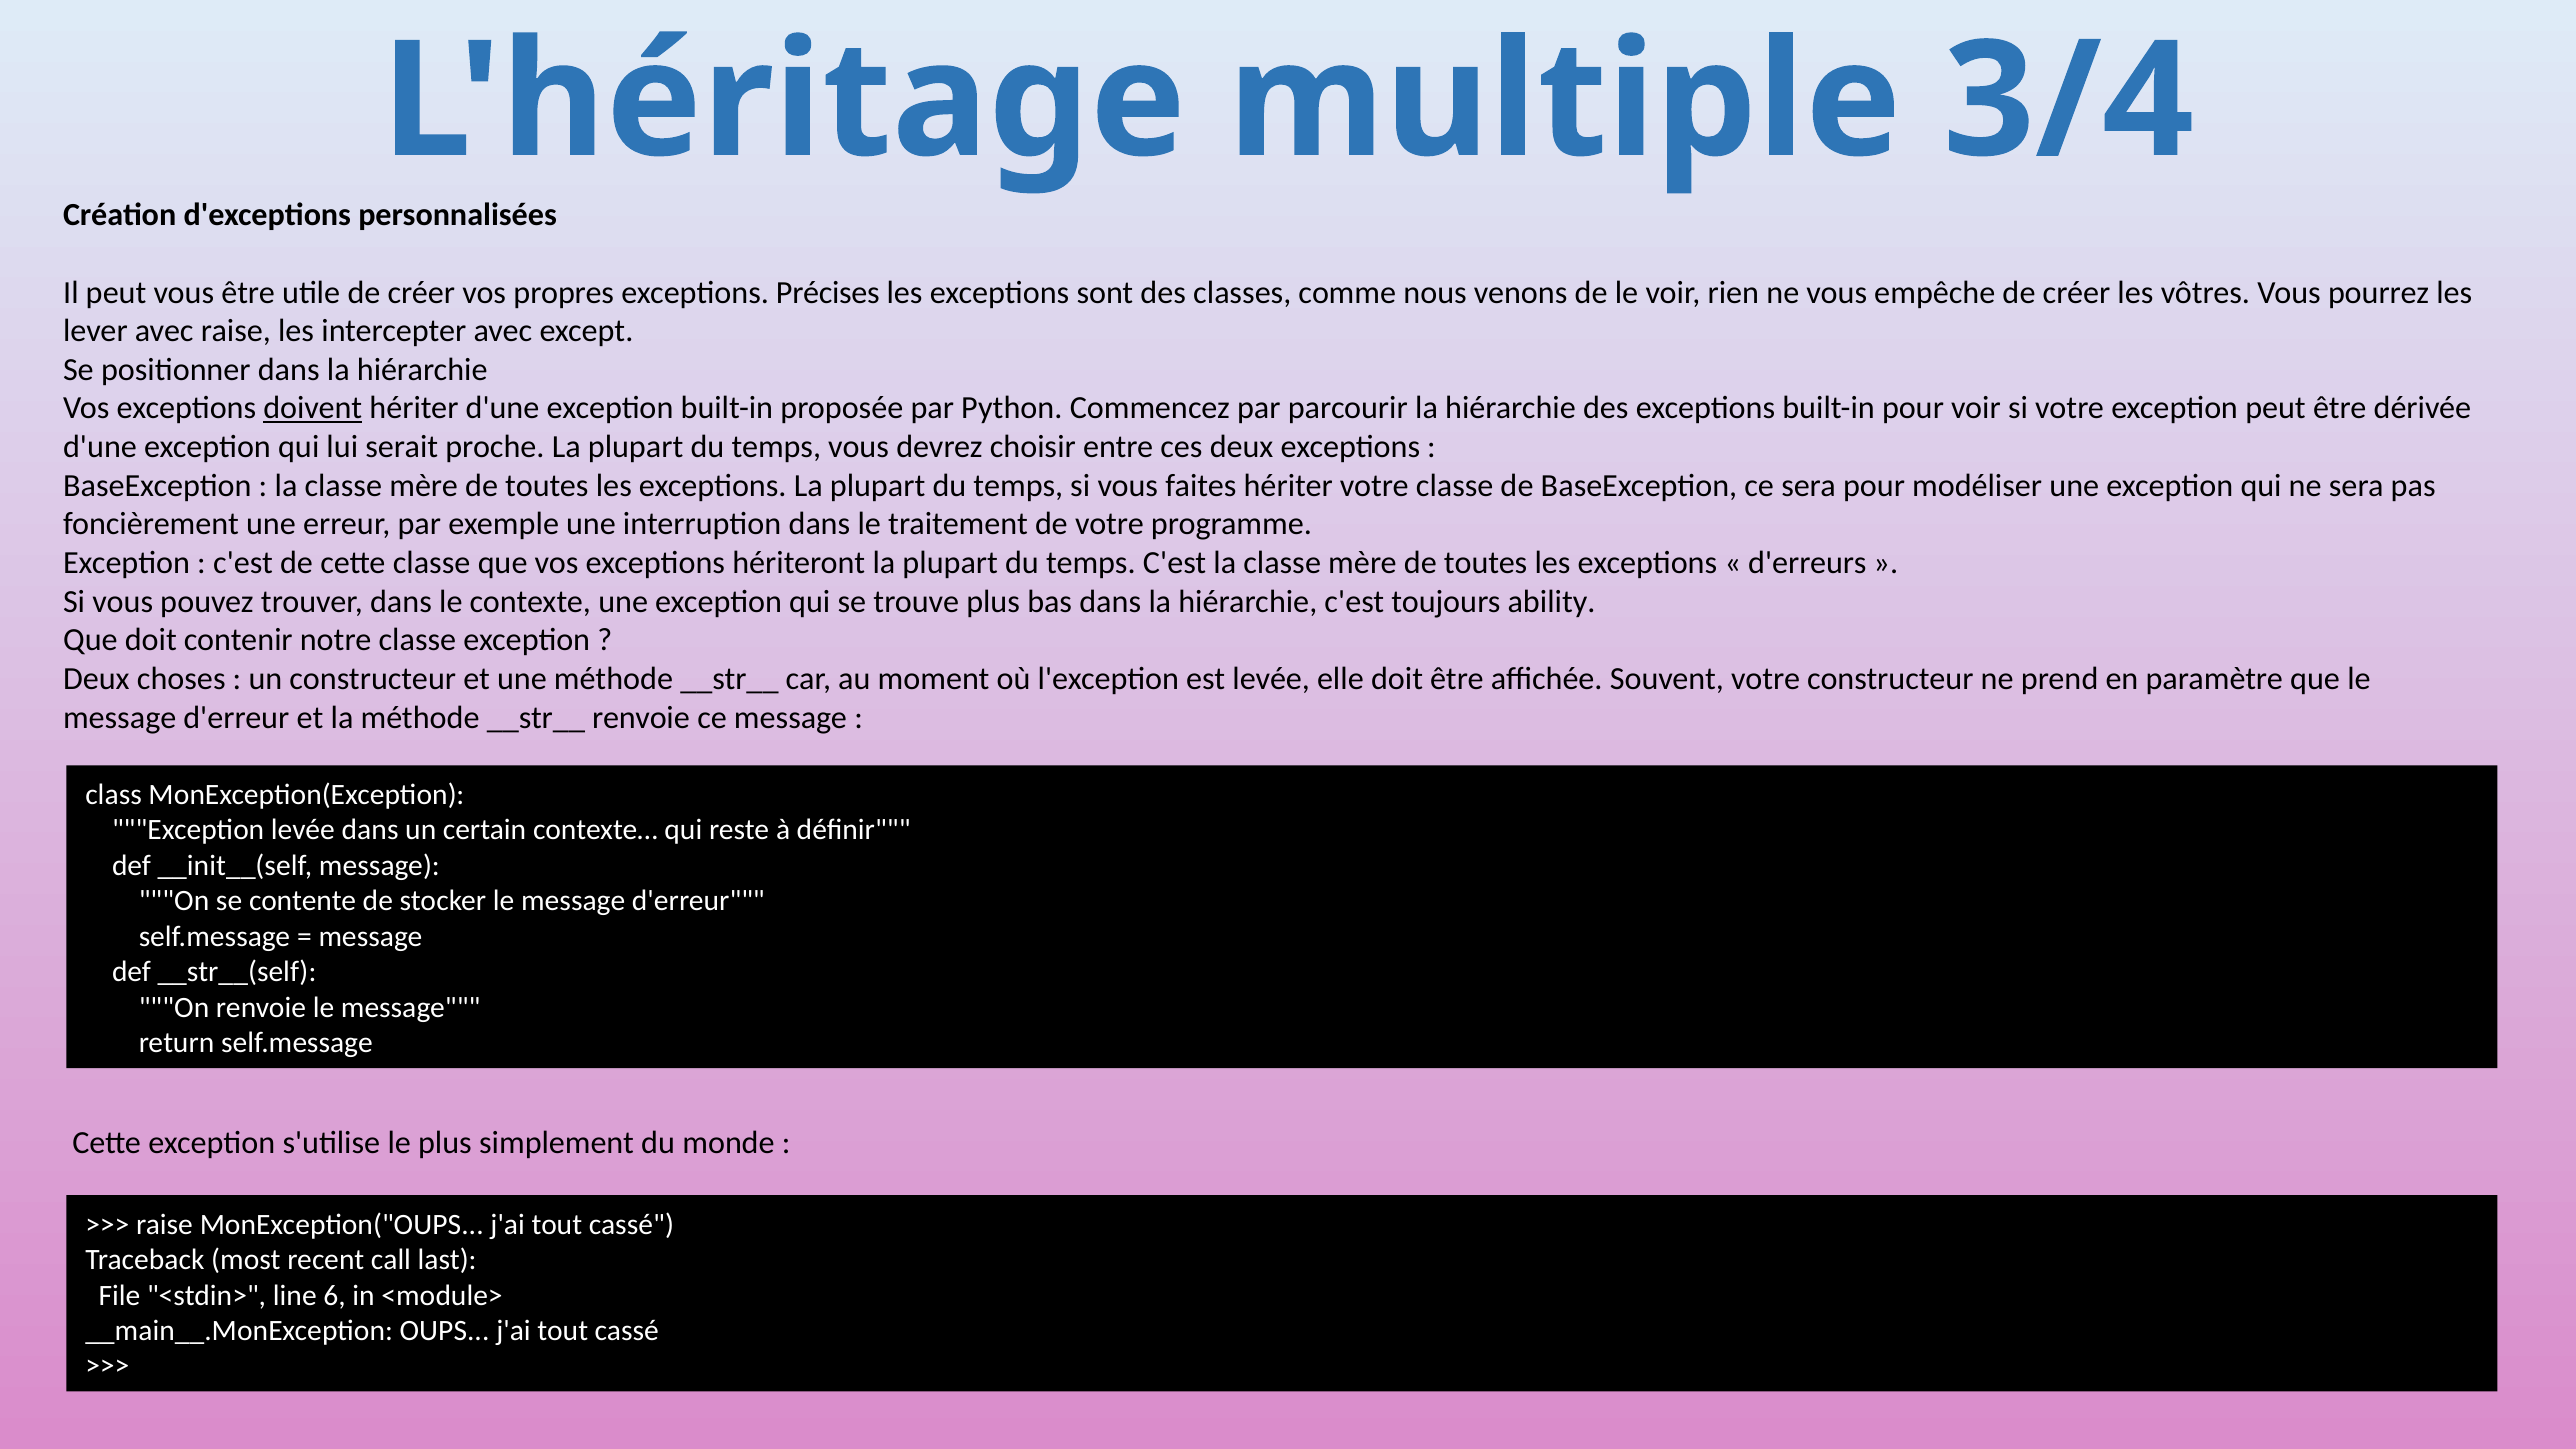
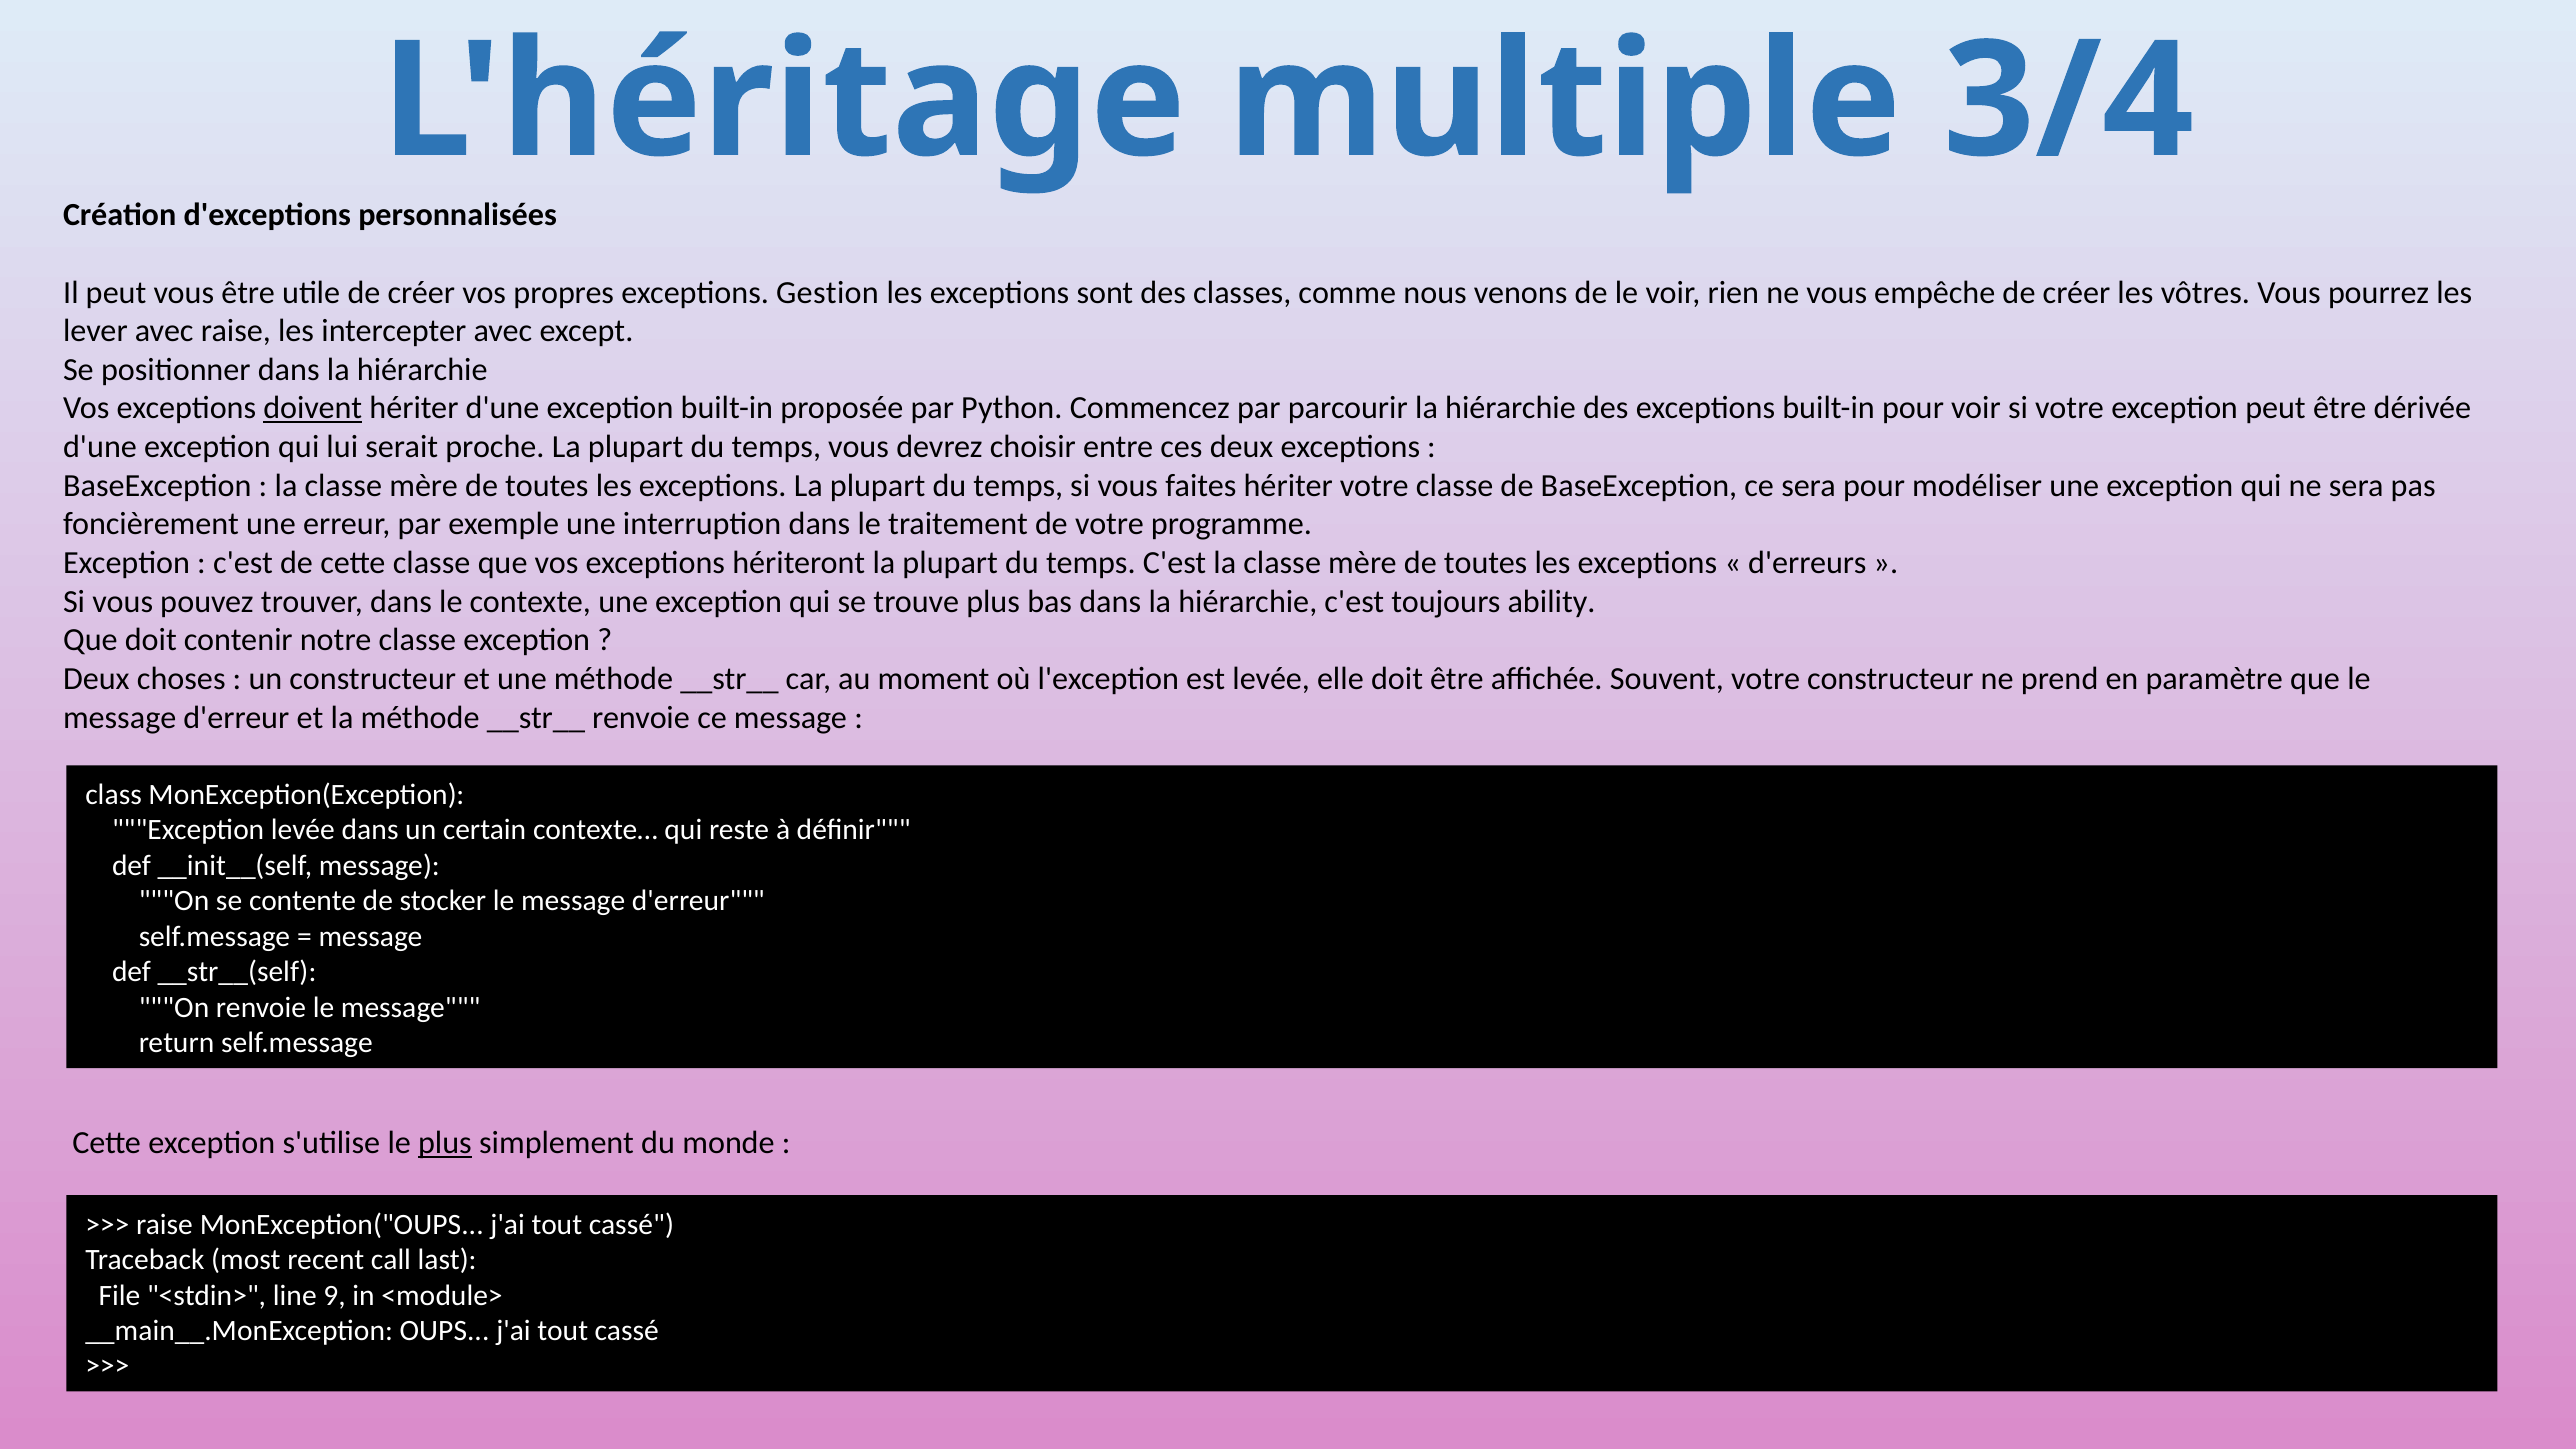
Précises: Précises -> Gestion (828, 292)
plus underline: none -> present (445, 1143)
6: 6 -> 9 (334, 1295)
